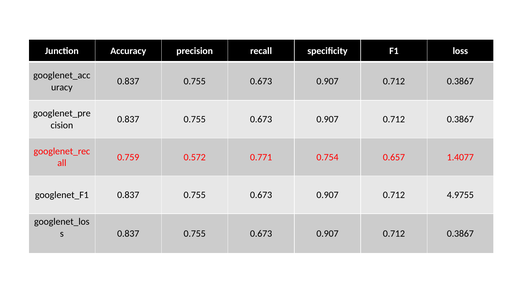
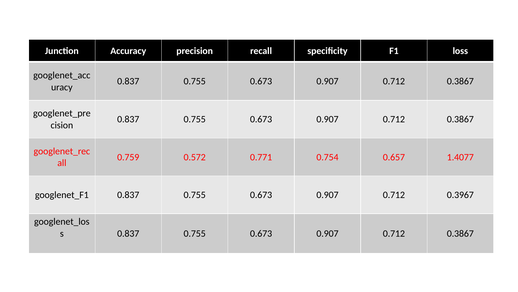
4.9755: 4.9755 -> 0.3967 (460, 194)
